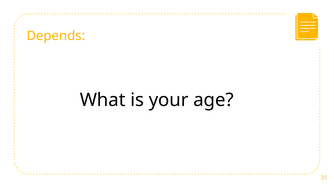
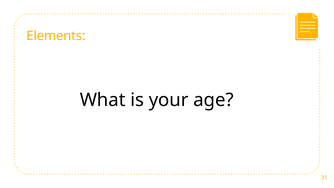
Depends: Depends -> Elements (56, 36)
